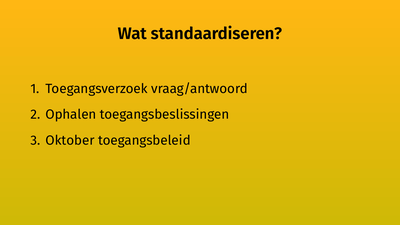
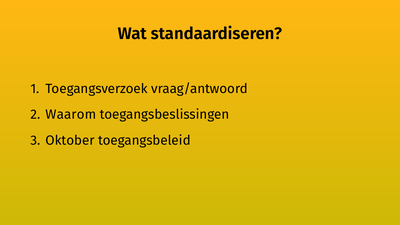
Ophalen: Ophalen -> Waarom (71, 115)
